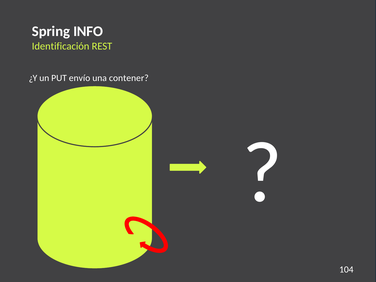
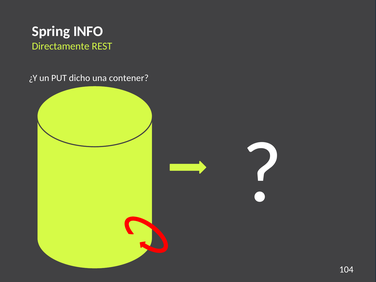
Identificación: Identificación -> Directamente (61, 46)
envío: envío -> dicho (80, 78)
